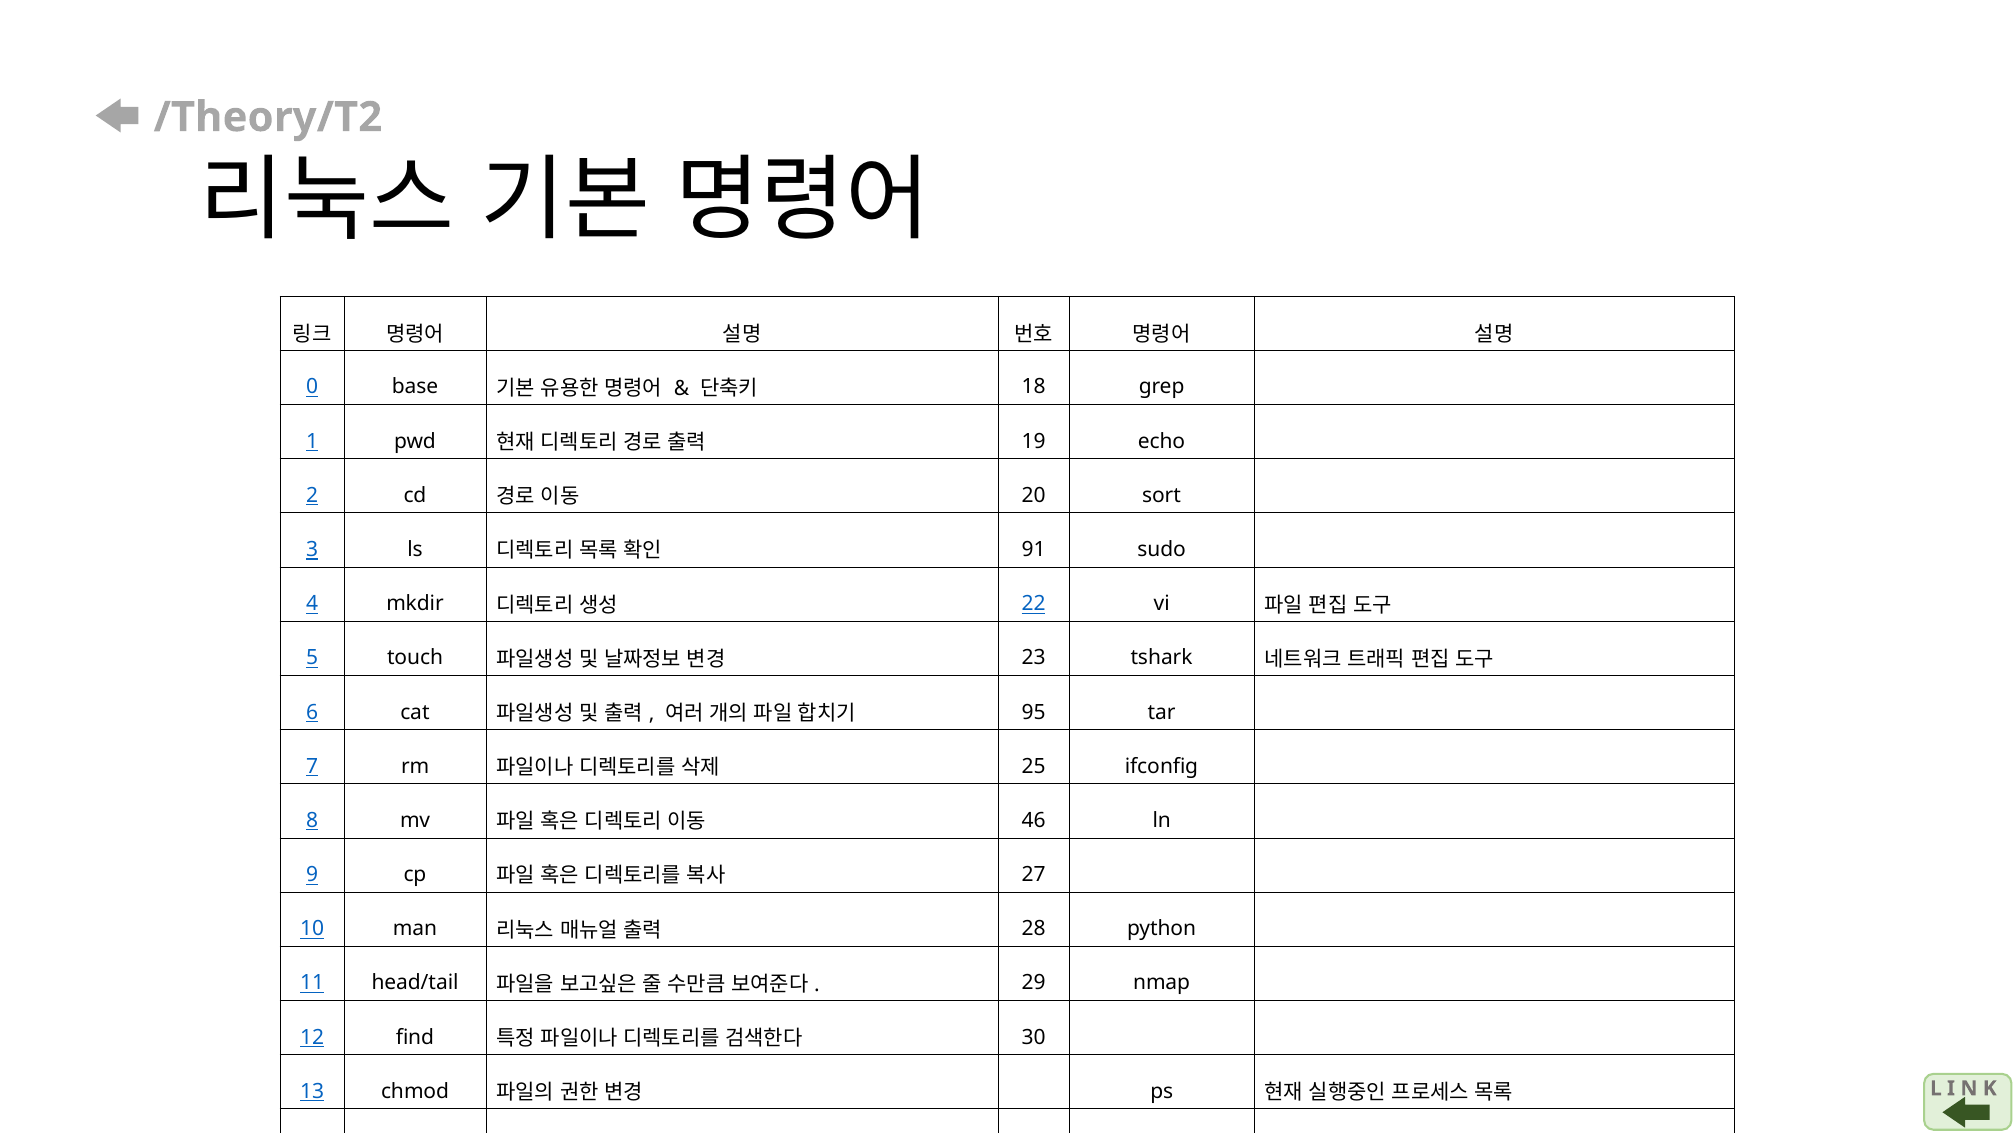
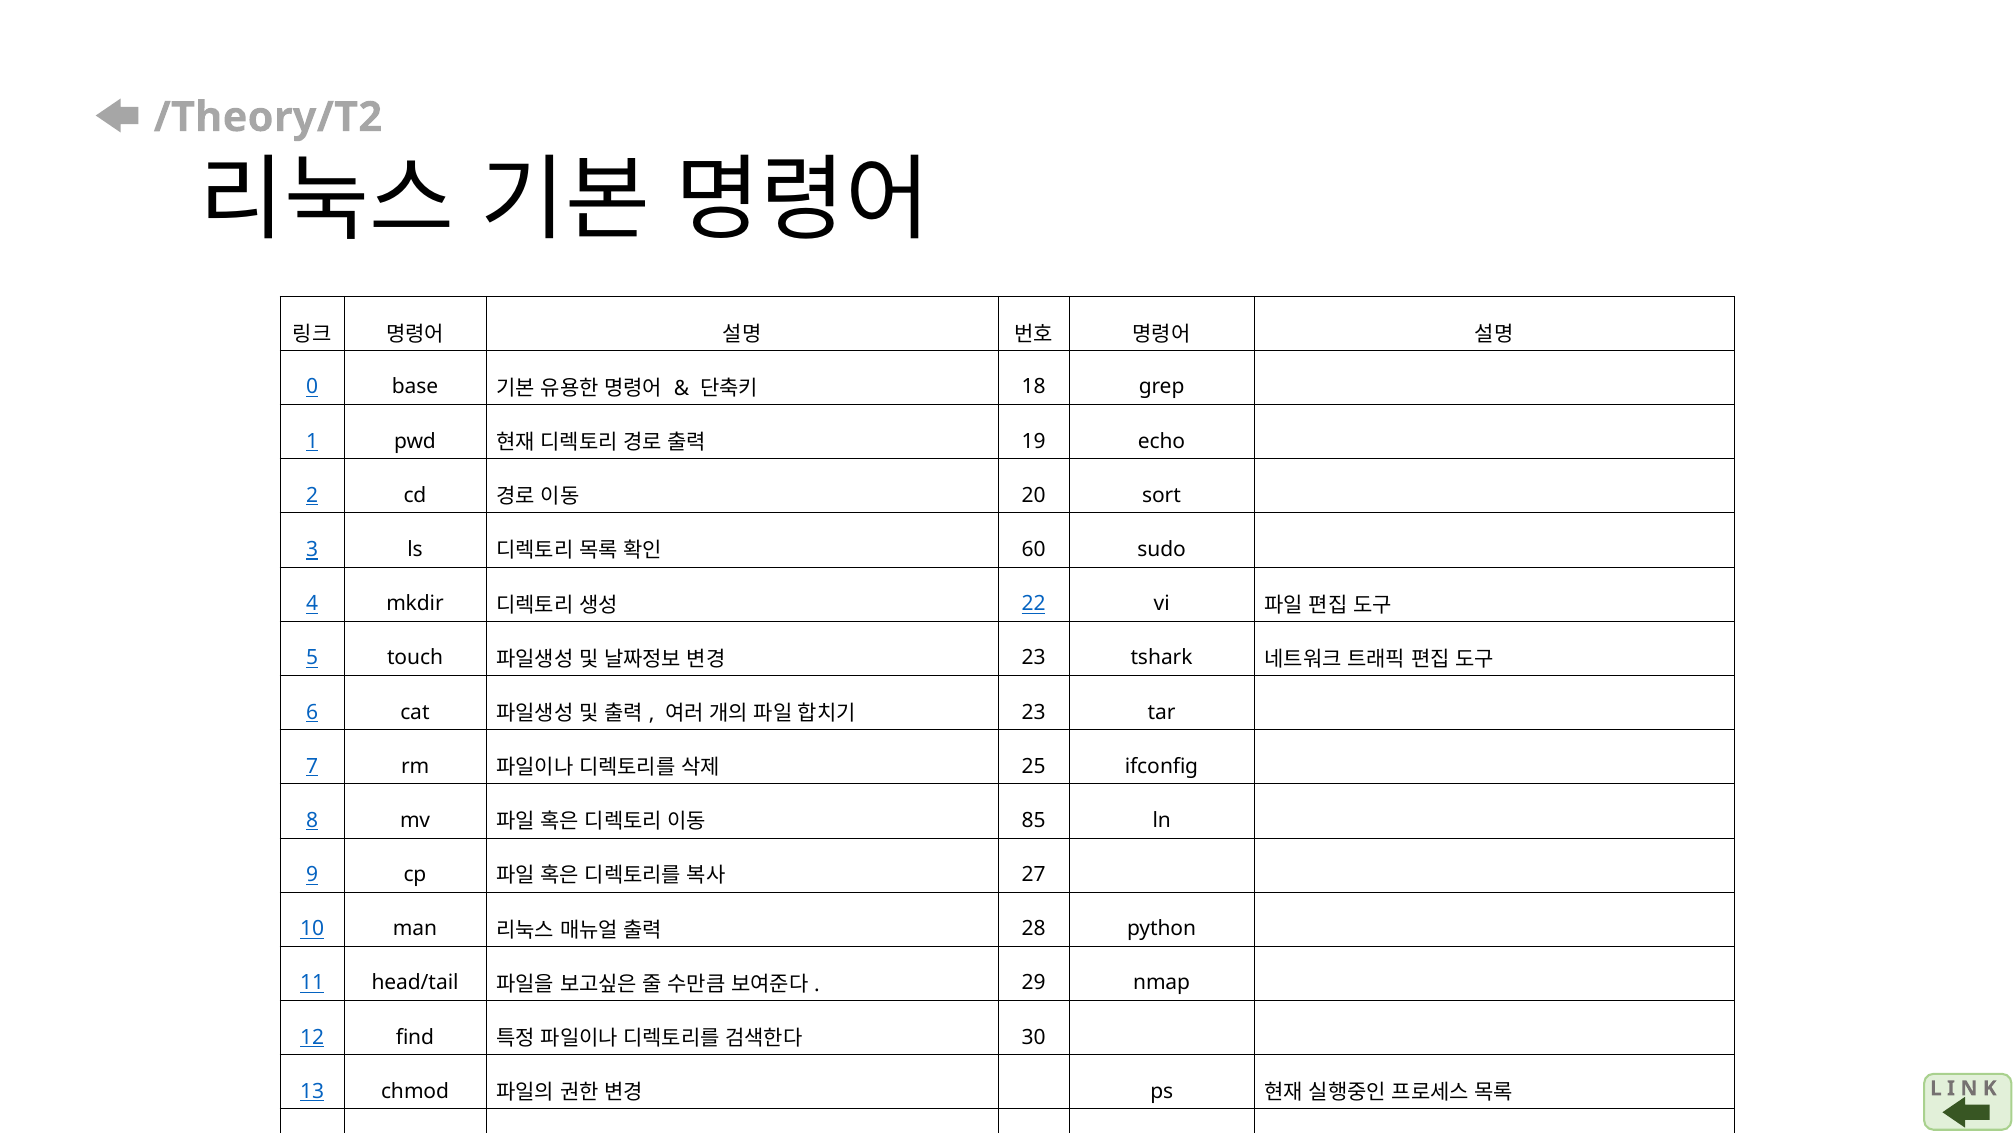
91: 91 -> 60 (1034, 550)
95: 95 -> 23 (1034, 712)
46: 46 -> 85 (1034, 820)
